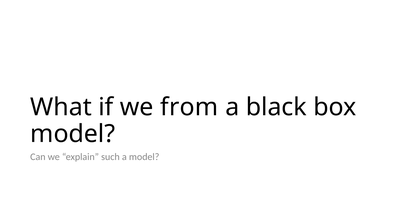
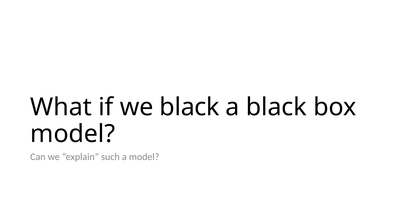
we from: from -> black (190, 107)
